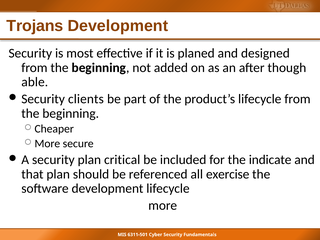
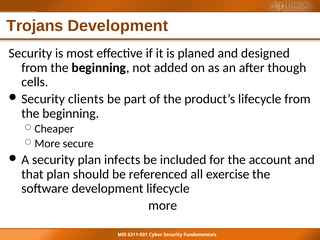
able: able -> cells (35, 82)
critical: critical -> infects (122, 160)
indicate: indicate -> account (270, 160)
